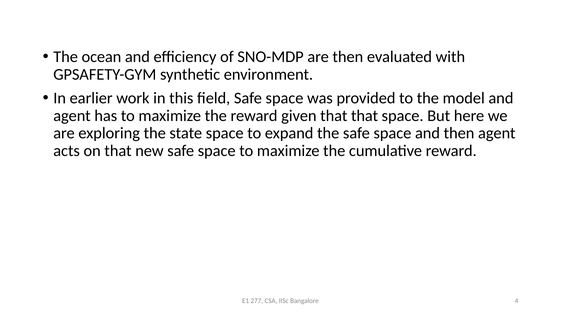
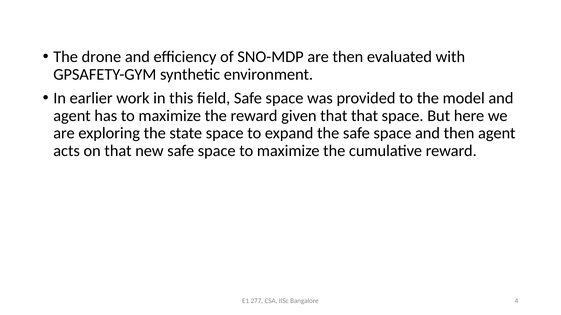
ocean: ocean -> drone (101, 57)
